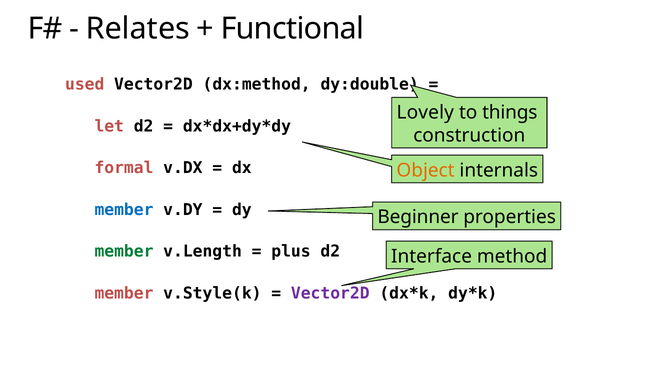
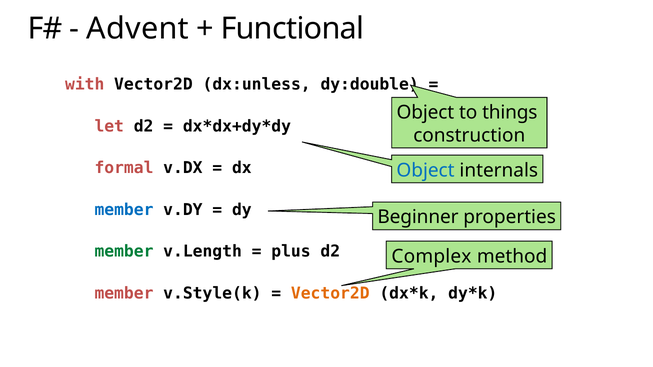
Relates: Relates -> Advent (138, 29)
used: used -> with (85, 85)
dx:method: dx:method -> dx:unless (257, 85)
Lovely: Lovely -> Object (425, 113)
Object colour: orange -> blue (426, 170)
Interface: Interface -> Complex (431, 256)
Vector2D colour: purple -> orange (330, 293)
